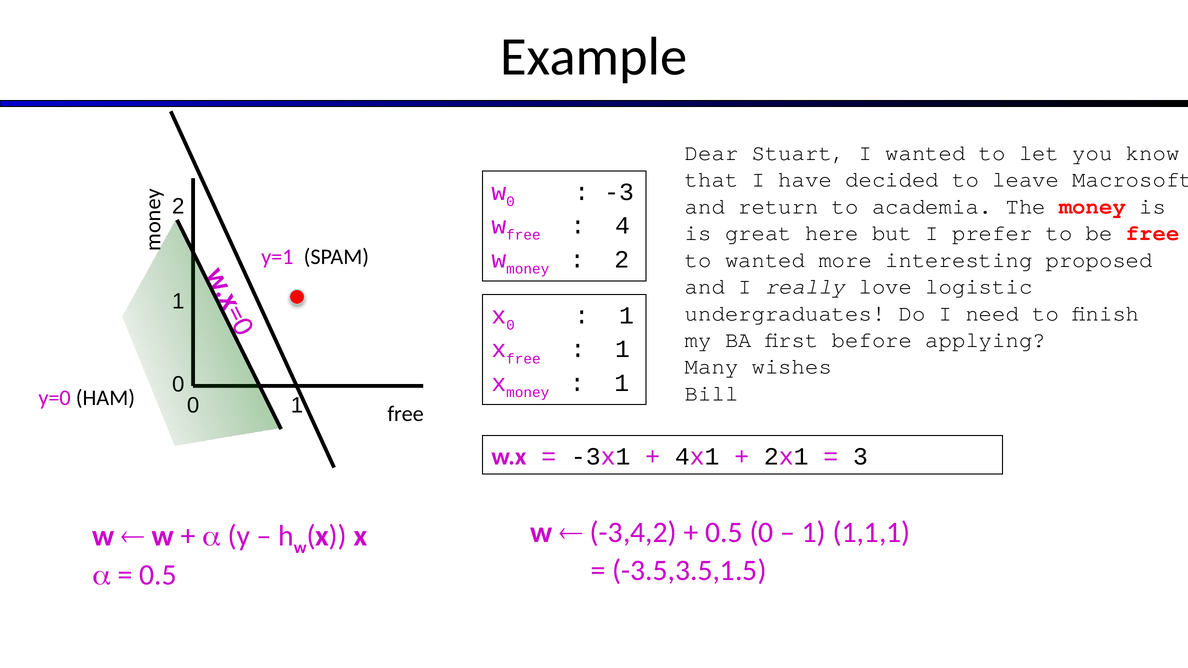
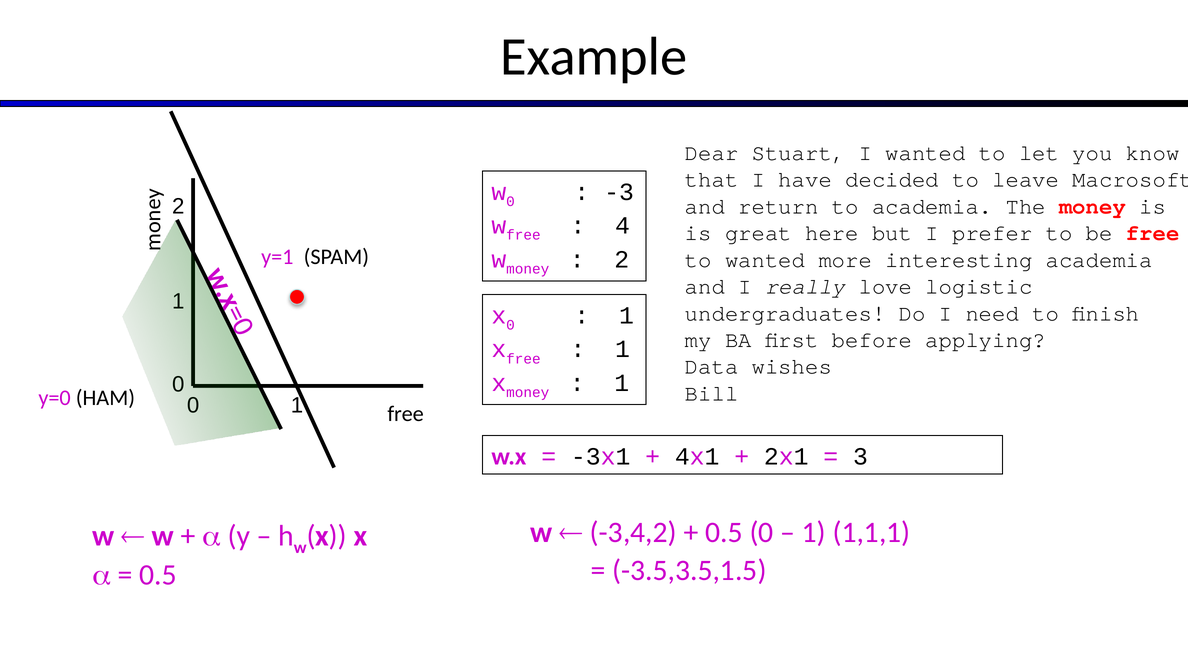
interesting proposed: proposed -> academia (1099, 260)
Many: Many -> Data (712, 367)
